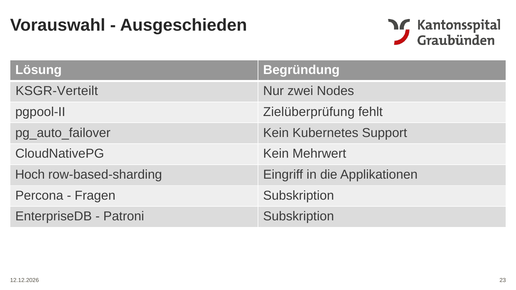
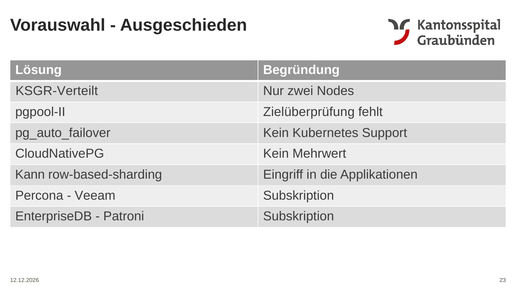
Hoch: Hoch -> Kann (30, 175)
Fragen: Fragen -> Veeam (95, 196)
